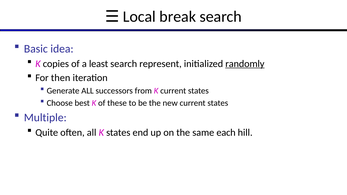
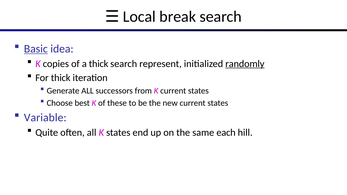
Basic underline: none -> present (36, 49)
a least: least -> thick (99, 64)
For then: then -> thick (61, 78)
Multiple: Multiple -> Variable (45, 118)
